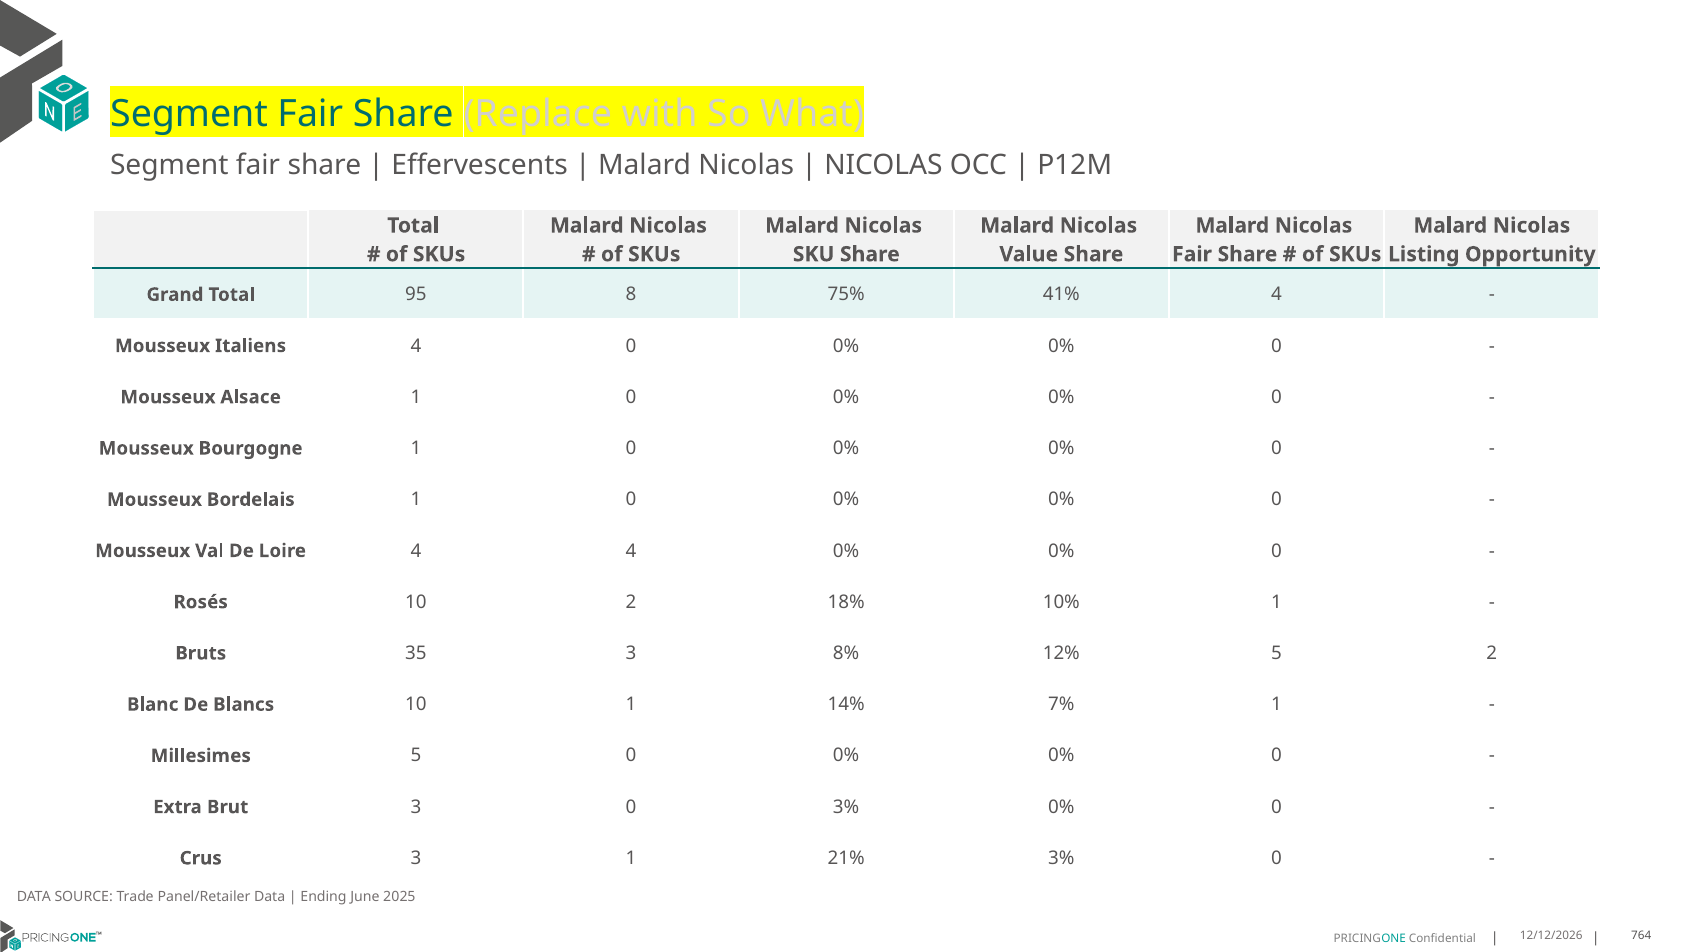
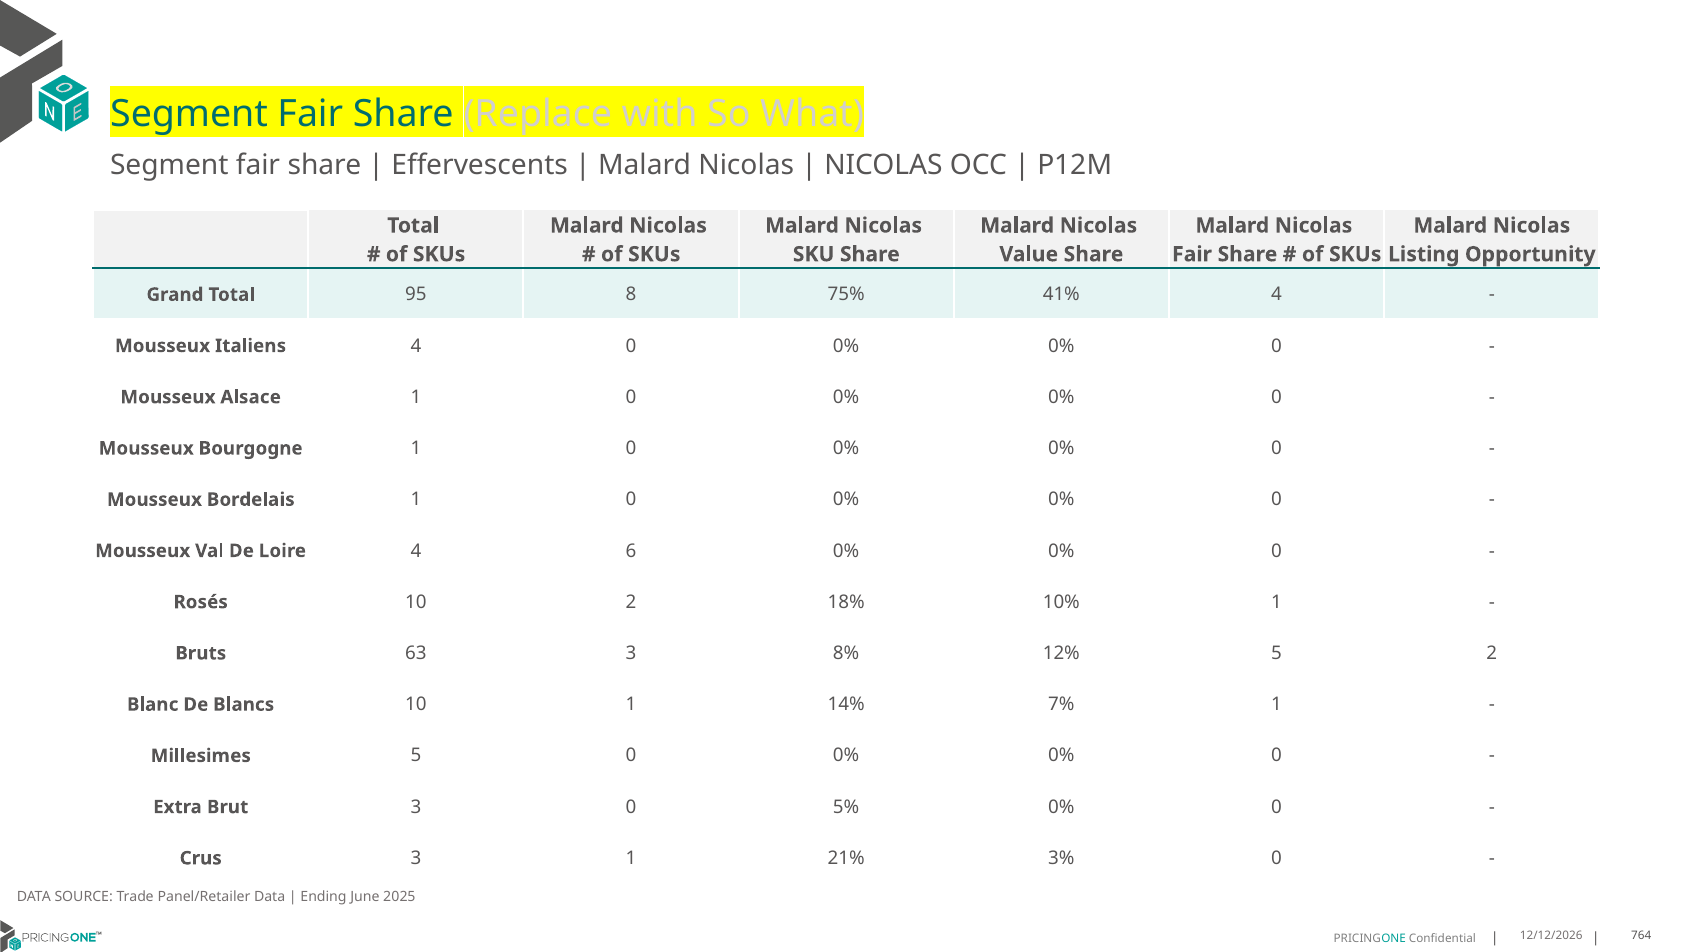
4 4: 4 -> 6 (631, 551)
35: 35 -> 63 (416, 654)
0 3%: 3% -> 5% (846, 807)
